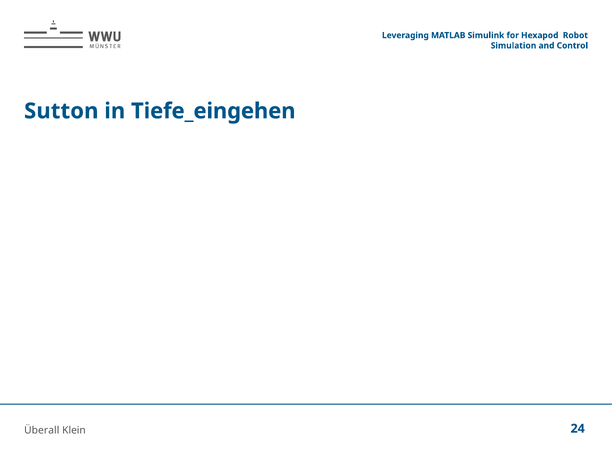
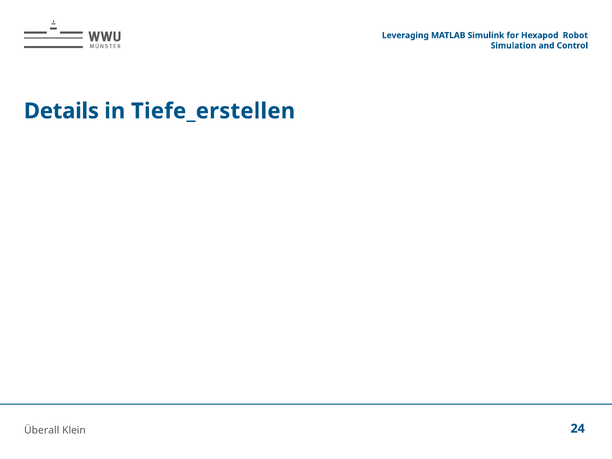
Sutton: Sutton -> Details (61, 111)
Tiefe_eingehen: Tiefe_eingehen -> Tiefe_erstellen (213, 111)
